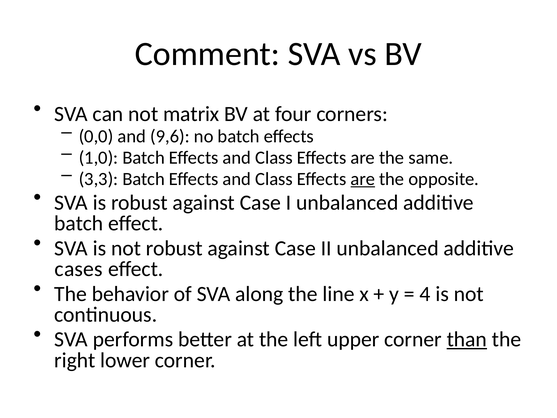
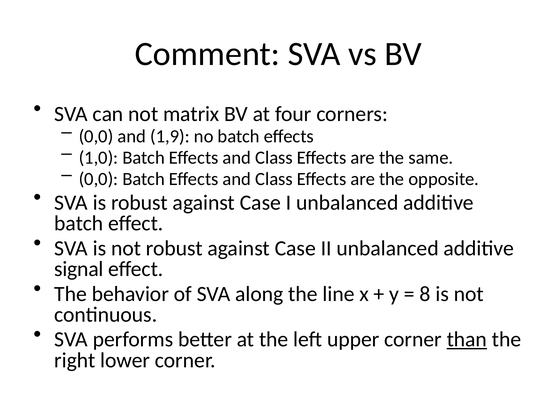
9,6: 9,6 -> 1,9 (170, 136)
3,3: 3,3 -> 0,0 (98, 179)
are underline: present -> none (363, 179)
cases: cases -> signal (79, 269)
4: 4 -> 8 (425, 294)
